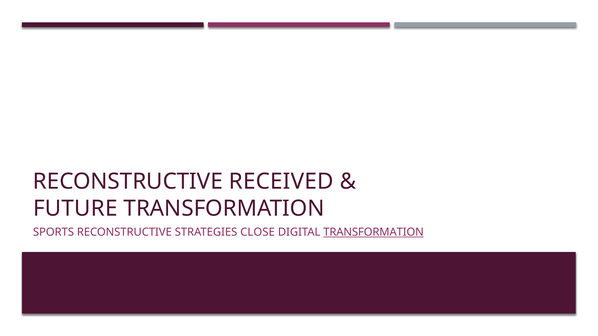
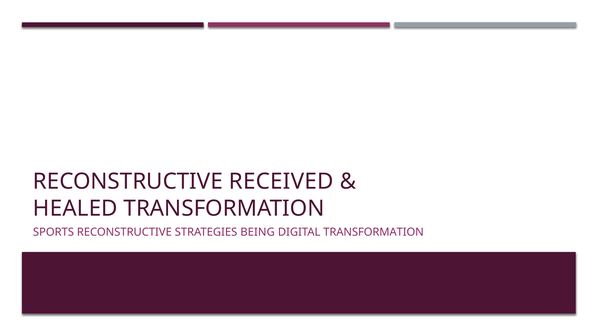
FUTURE: FUTURE -> HEALED (75, 209)
CLOSE: CLOSE -> BEING (258, 233)
TRANSFORMATION underline: present -> none (374, 233)
